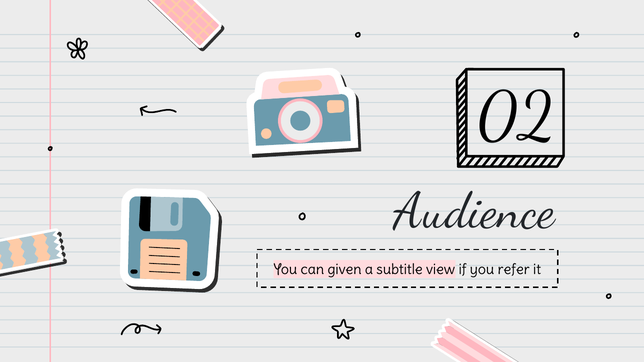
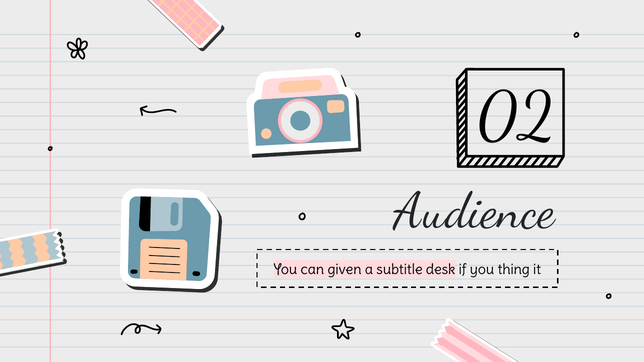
view: view -> desk (441, 269)
refer: refer -> thing (514, 269)
